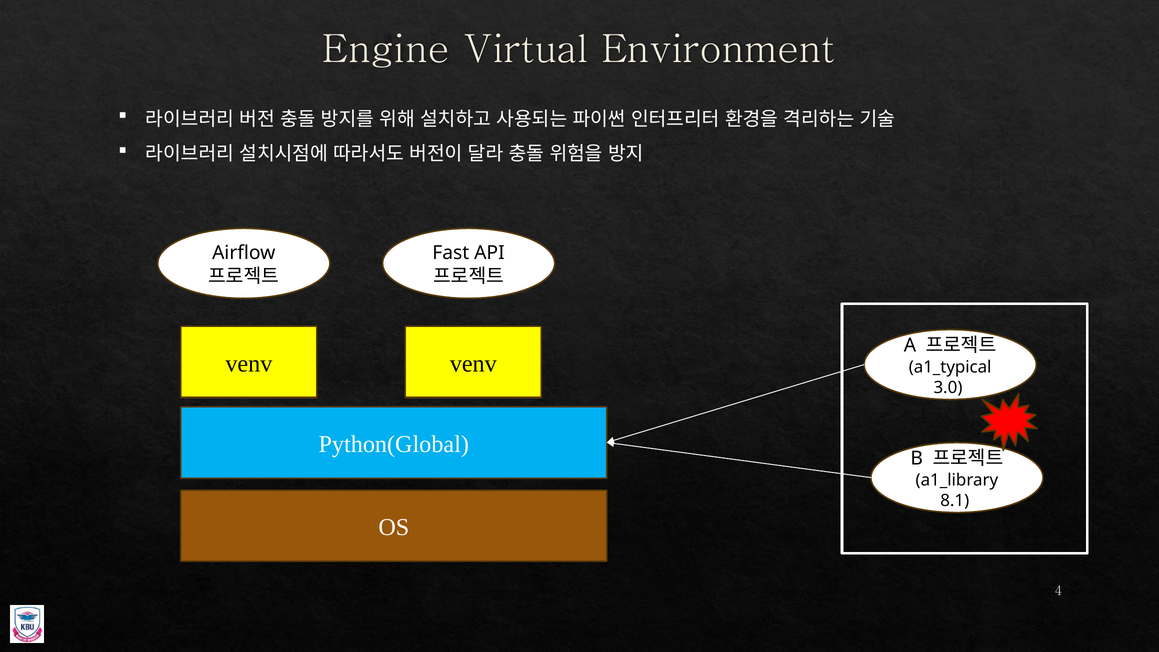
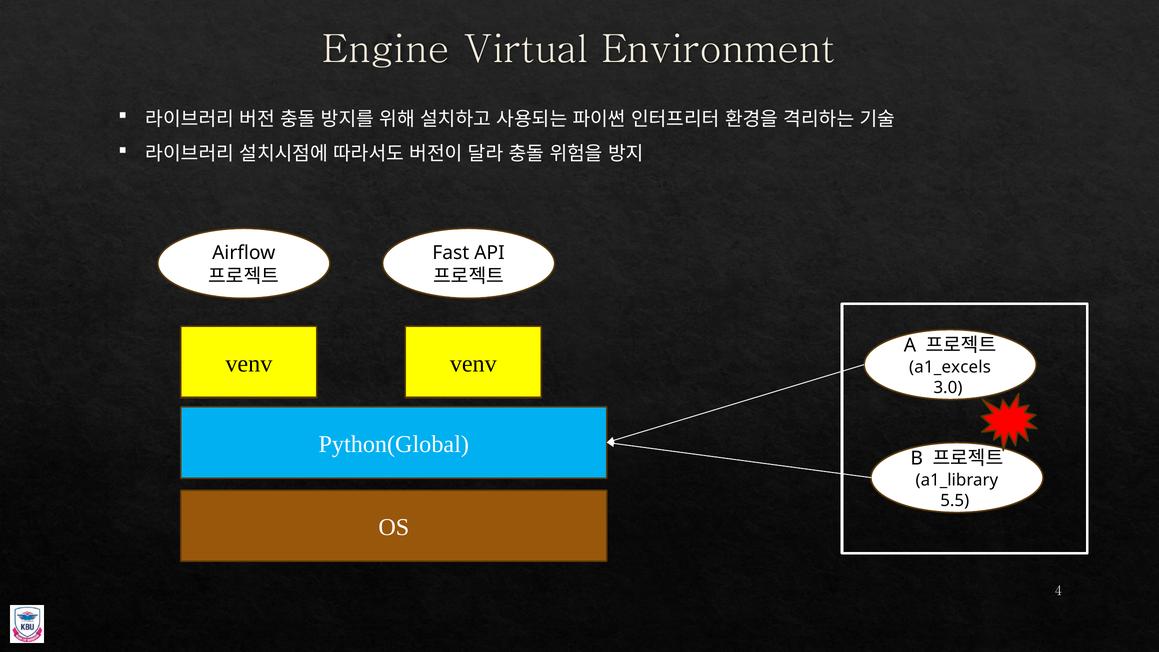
a1_typical: a1_typical -> a1_excels (950, 367)
8.1: 8.1 -> 5.5 (955, 500)
